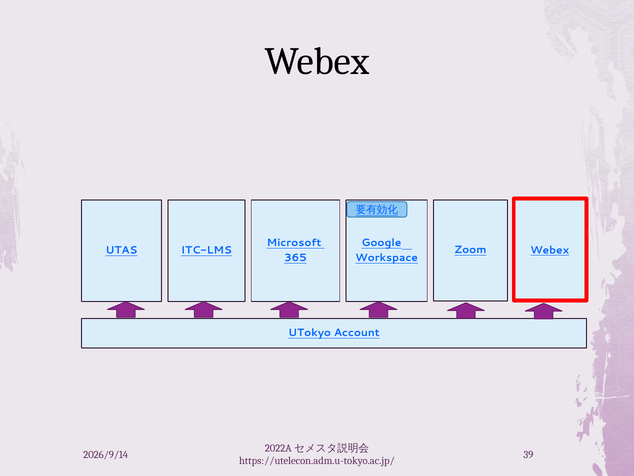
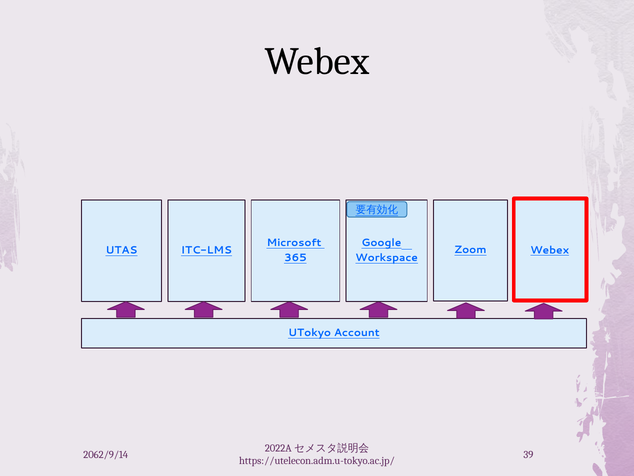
2026/9/14: 2026/9/14 -> 2062/9/14 (106, 454)
